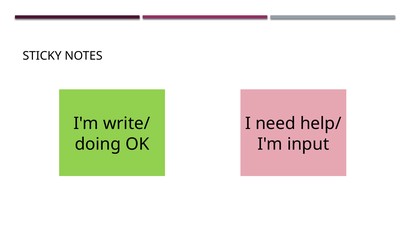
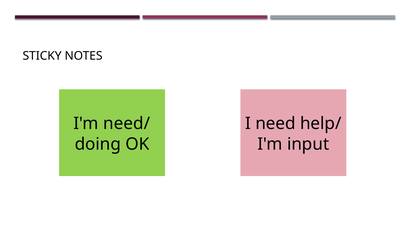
write/: write/ -> need/ (127, 123)
